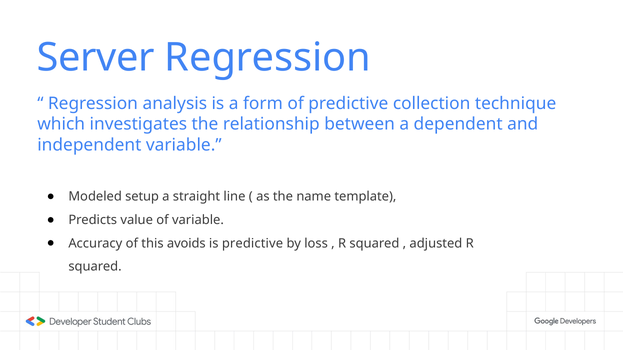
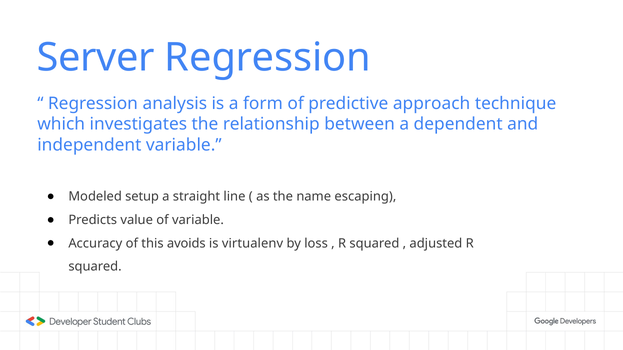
collection: collection -> approach (432, 103)
template: template -> escaping (365, 197)
is predictive: predictive -> virtualenv (253, 244)
